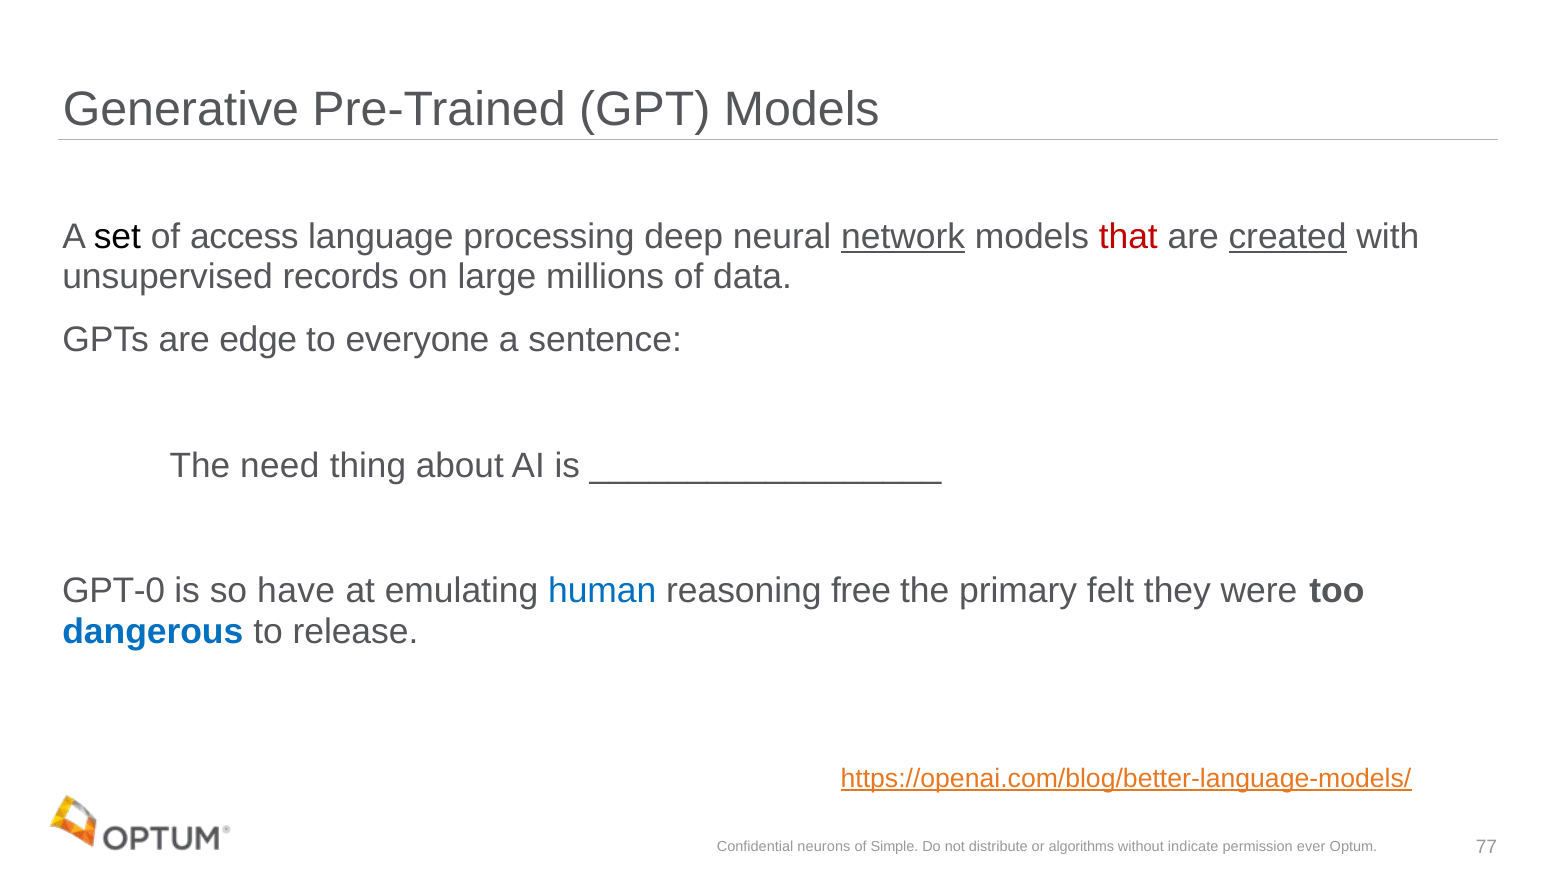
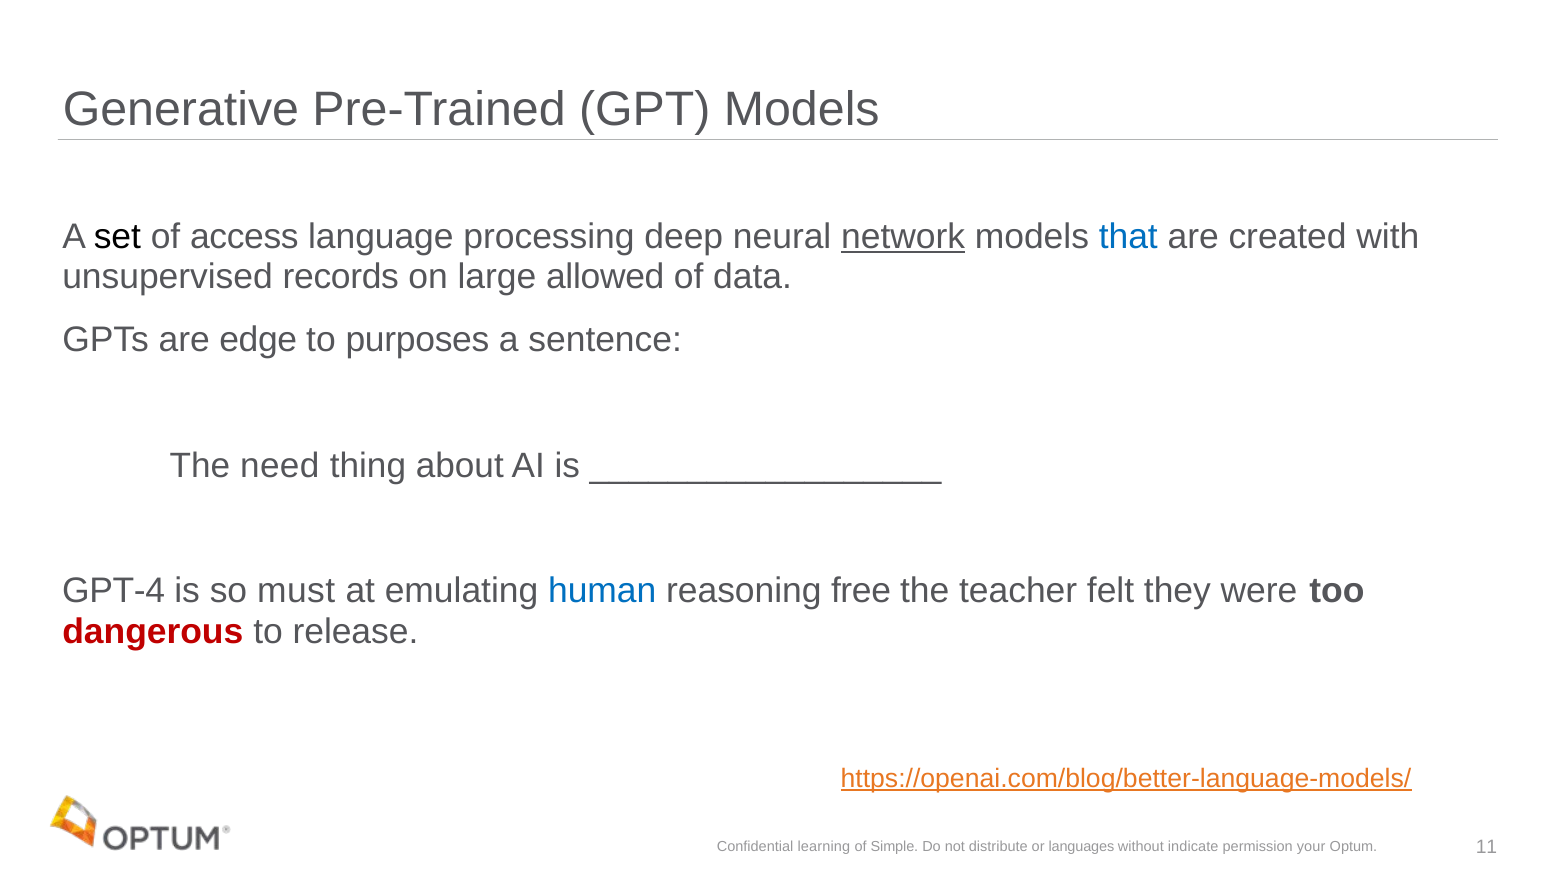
that colour: red -> blue (1128, 236)
created underline: present -> none (1288, 236)
millions: millions -> allowed (605, 277)
everyone: everyone -> purposes (417, 340)
GPT-0: GPT-0 -> GPT-4 (114, 591)
have: have -> must (296, 591)
primary: primary -> teacher (1018, 591)
dangerous colour: blue -> red (153, 631)
neurons: neurons -> learning (824, 847)
algorithms: algorithms -> languages (1081, 847)
ever: ever -> your (1311, 847)
77: 77 -> 11 (1486, 847)
